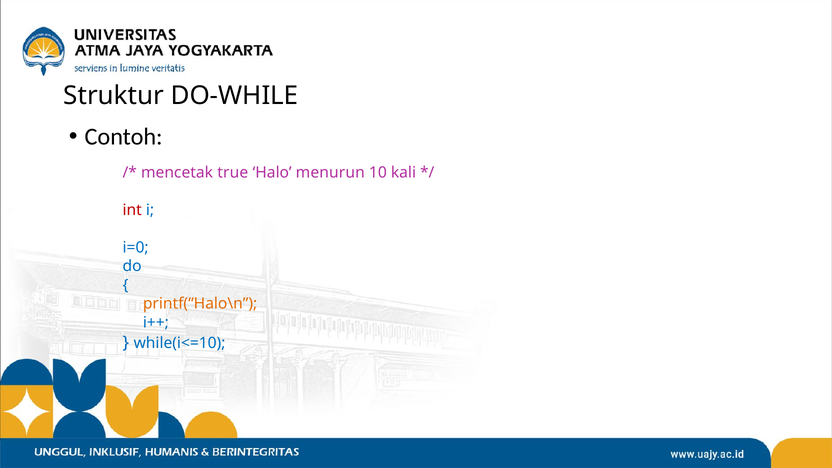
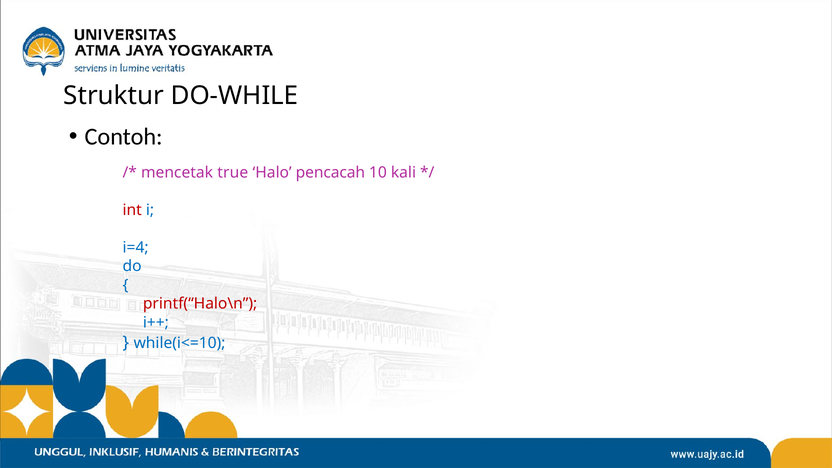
menurun: menurun -> pencacah (330, 173)
i=0: i=0 -> i=4 (136, 248)
printf(“Halo\n colour: orange -> red (200, 304)
